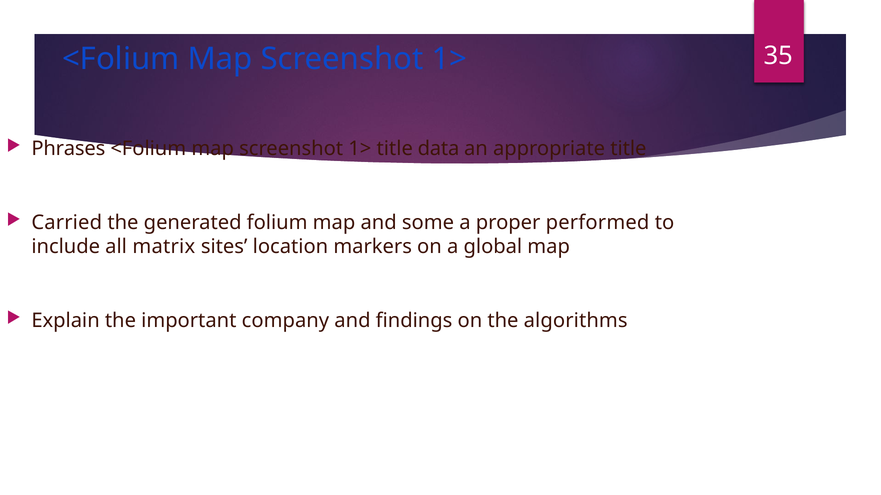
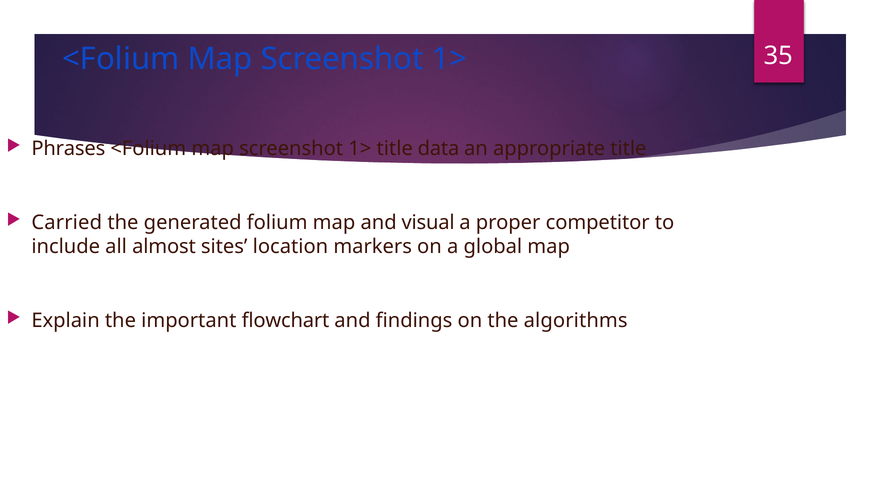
some: some -> visual (428, 223)
performed: performed -> competitor (598, 223)
matrix: matrix -> almost (164, 247)
company: company -> flowchart (286, 321)
